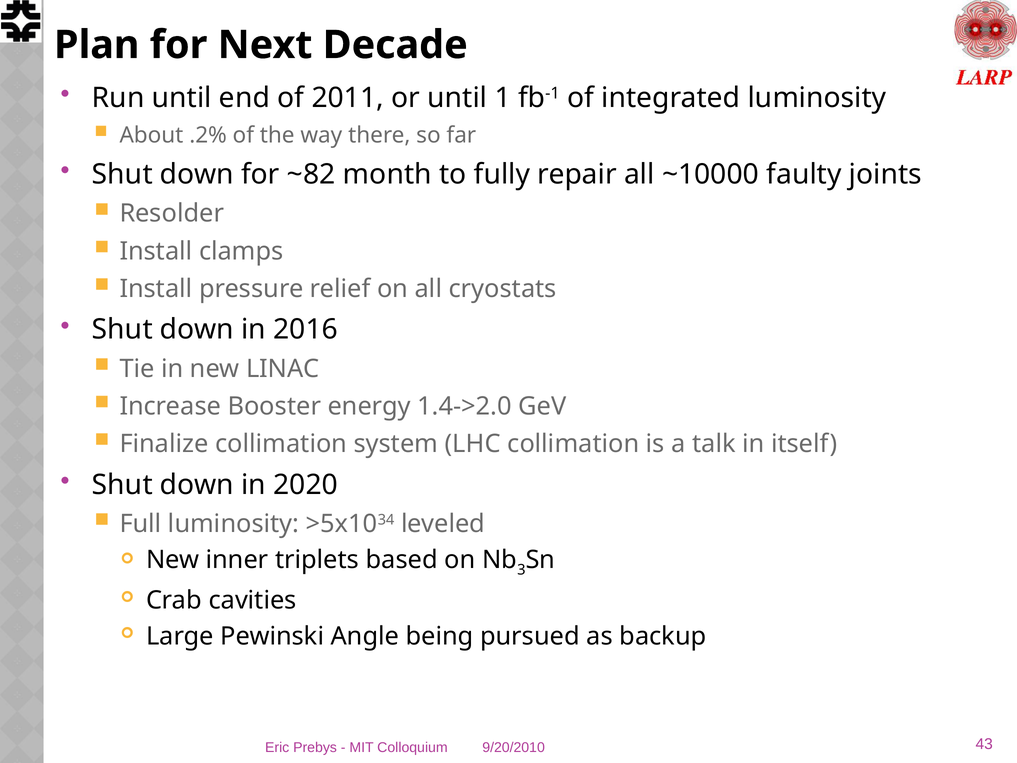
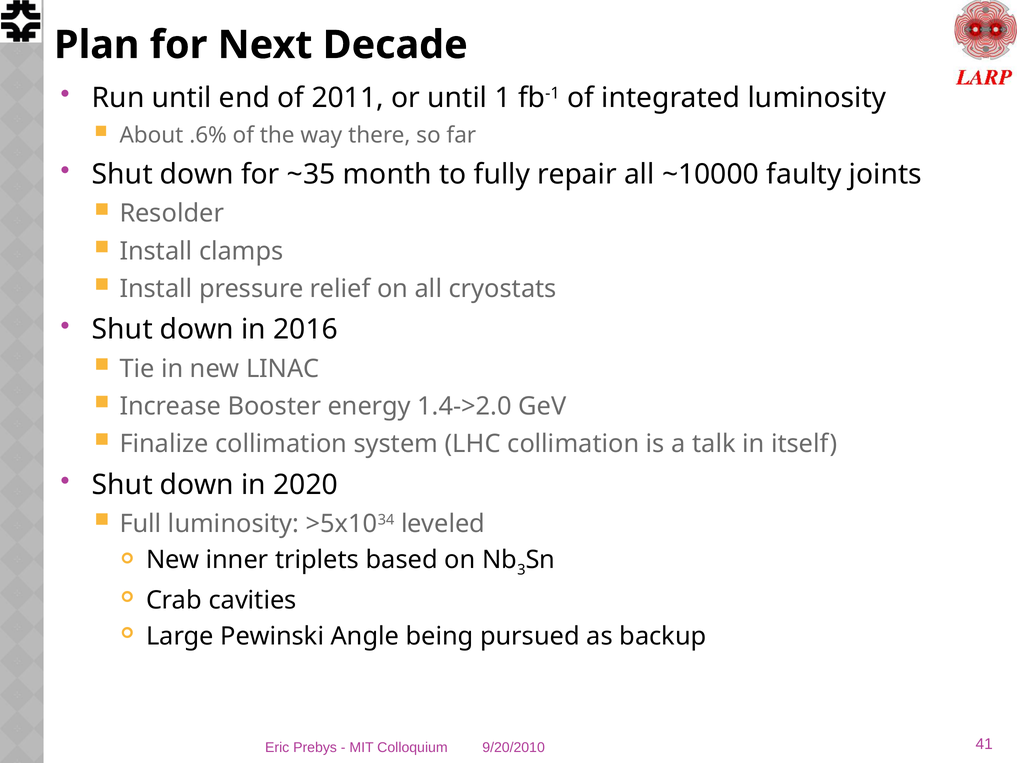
.2%: .2% -> .6% (208, 135)
~82: ~82 -> ~35 (311, 174)
43: 43 -> 41 (984, 744)
